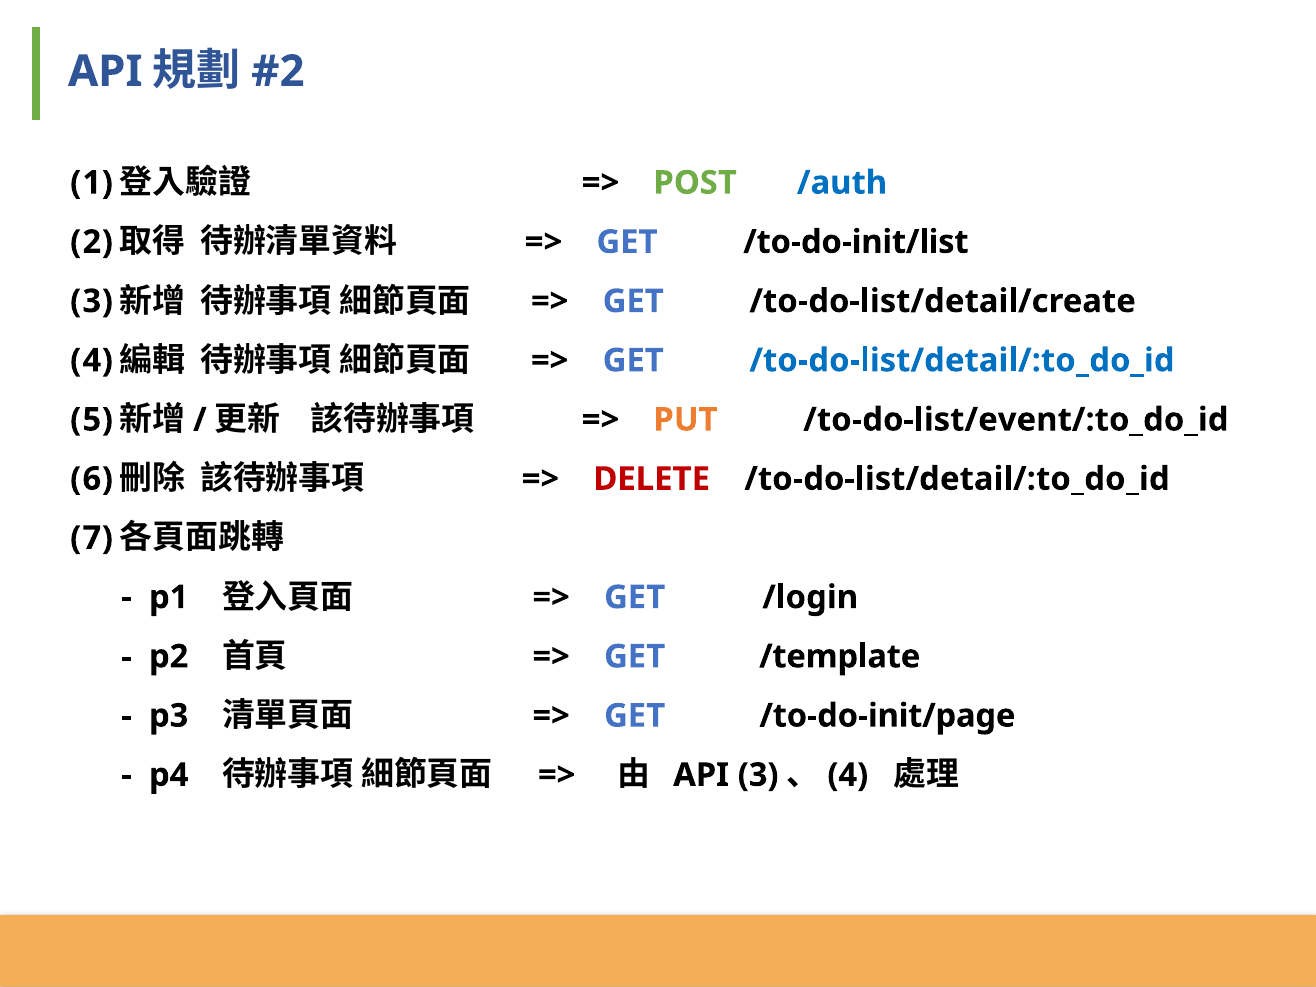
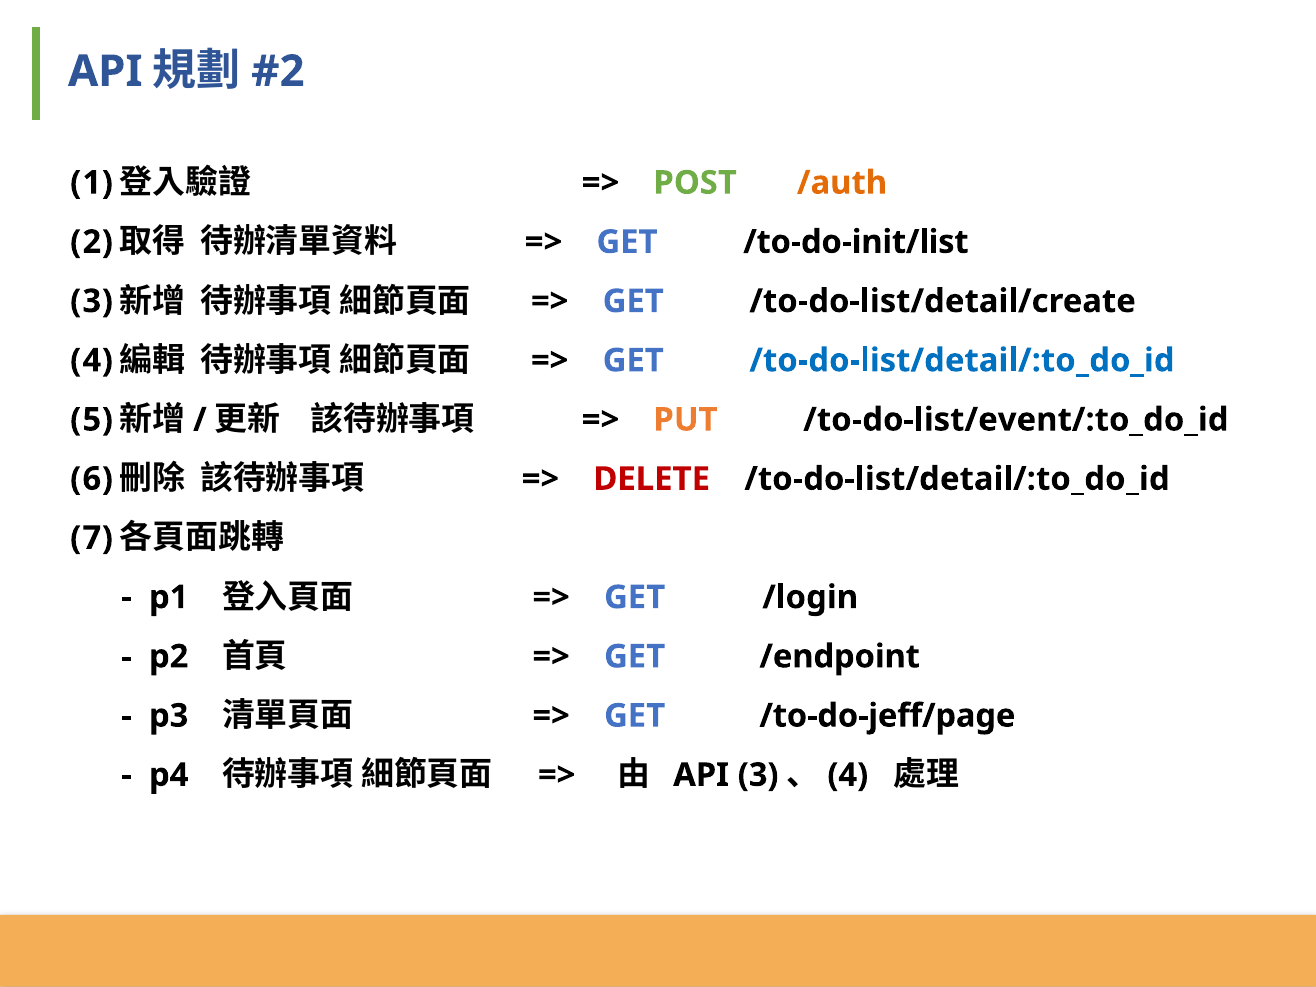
/auth colour: blue -> orange (842, 183)
/template: /template -> /endpoint (840, 657)
/to-do-init/page: /to-do-init/page -> /to-do-jeff/page (887, 716)
